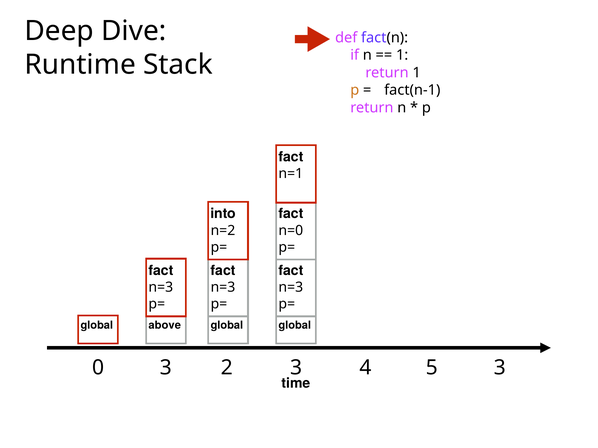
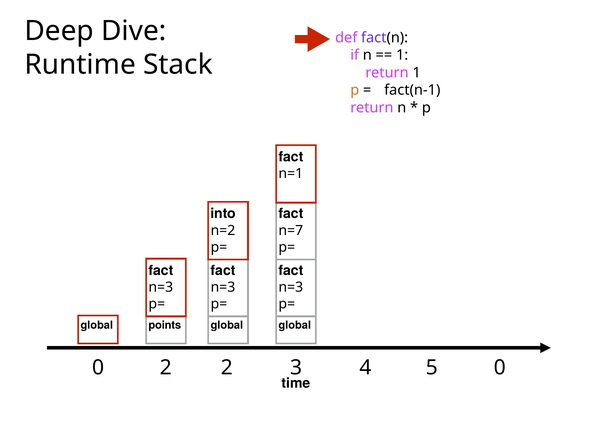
n=0: n=0 -> n=7 (291, 231)
above: above -> points (165, 326)
0 3: 3 -> 2 (166, 368)
5 3: 3 -> 0 (500, 368)
